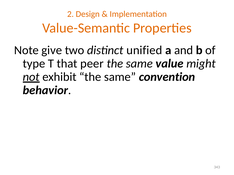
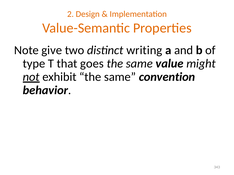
unified: unified -> writing (144, 50)
peer: peer -> goes (92, 64)
